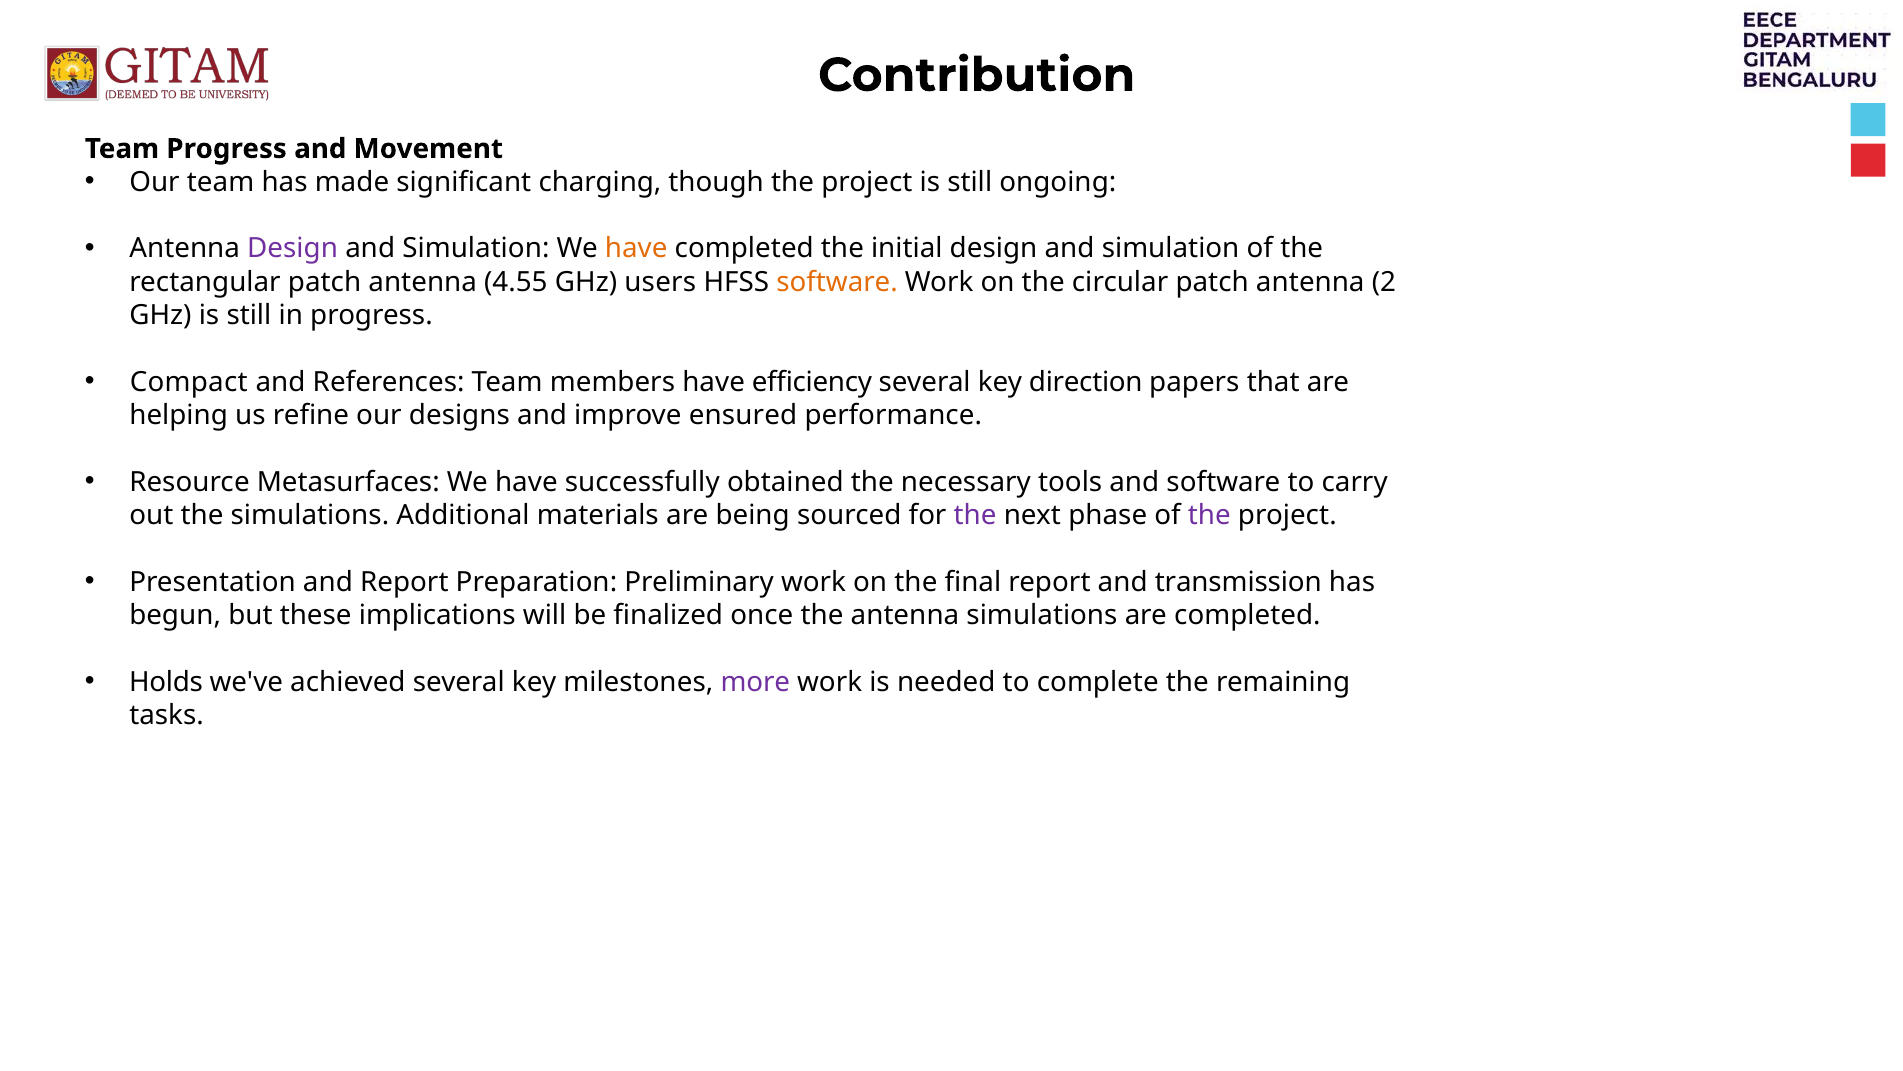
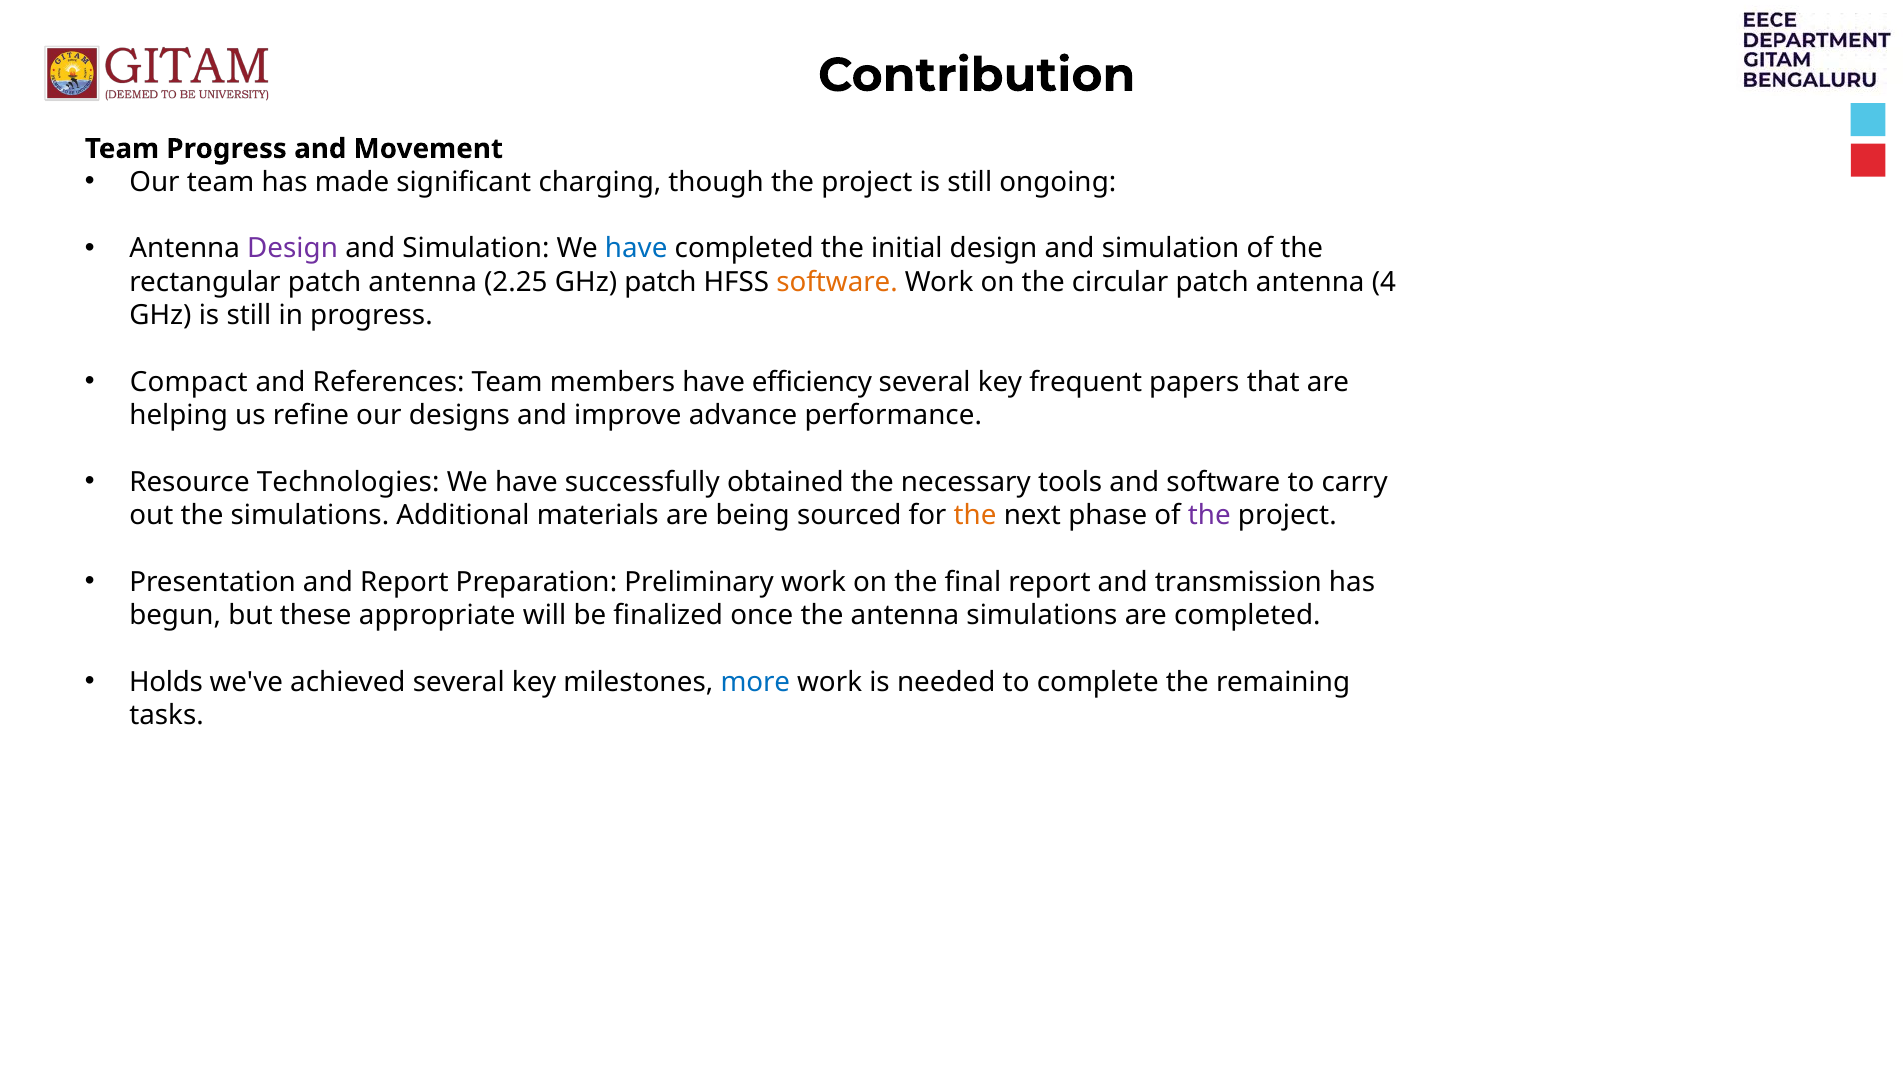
have colour: orange -> blue (636, 249)
4.55: 4.55 -> 2.25 (516, 282)
GHz users: users -> patch (660, 282)
2: 2 -> 4 (1384, 282)
direction: direction -> frequent (1086, 382)
ensured: ensured -> advance (743, 415)
Metasurfaces: Metasurfaces -> Technologies (348, 482)
the colour: purple -> orange (975, 515)
implications: implications -> appropriate (437, 615)
more colour: purple -> blue (755, 682)
